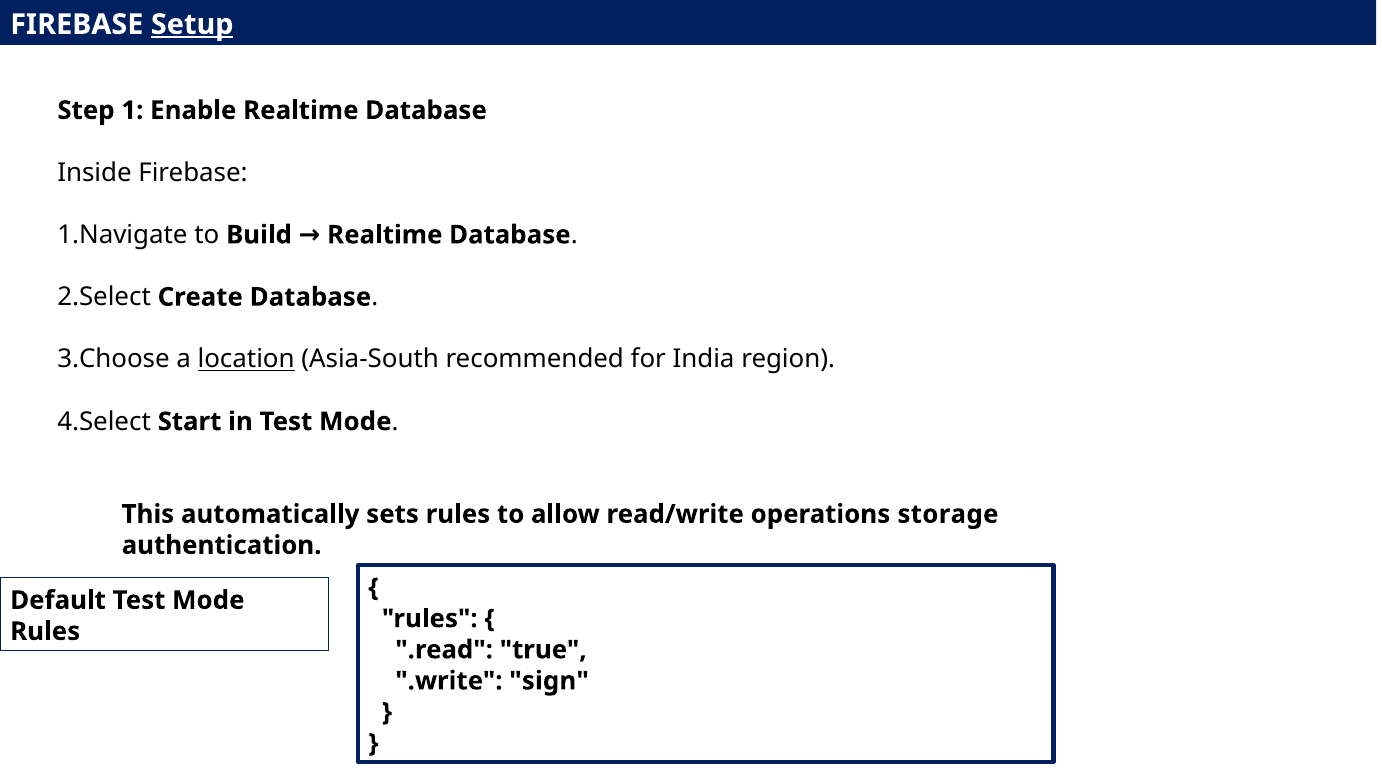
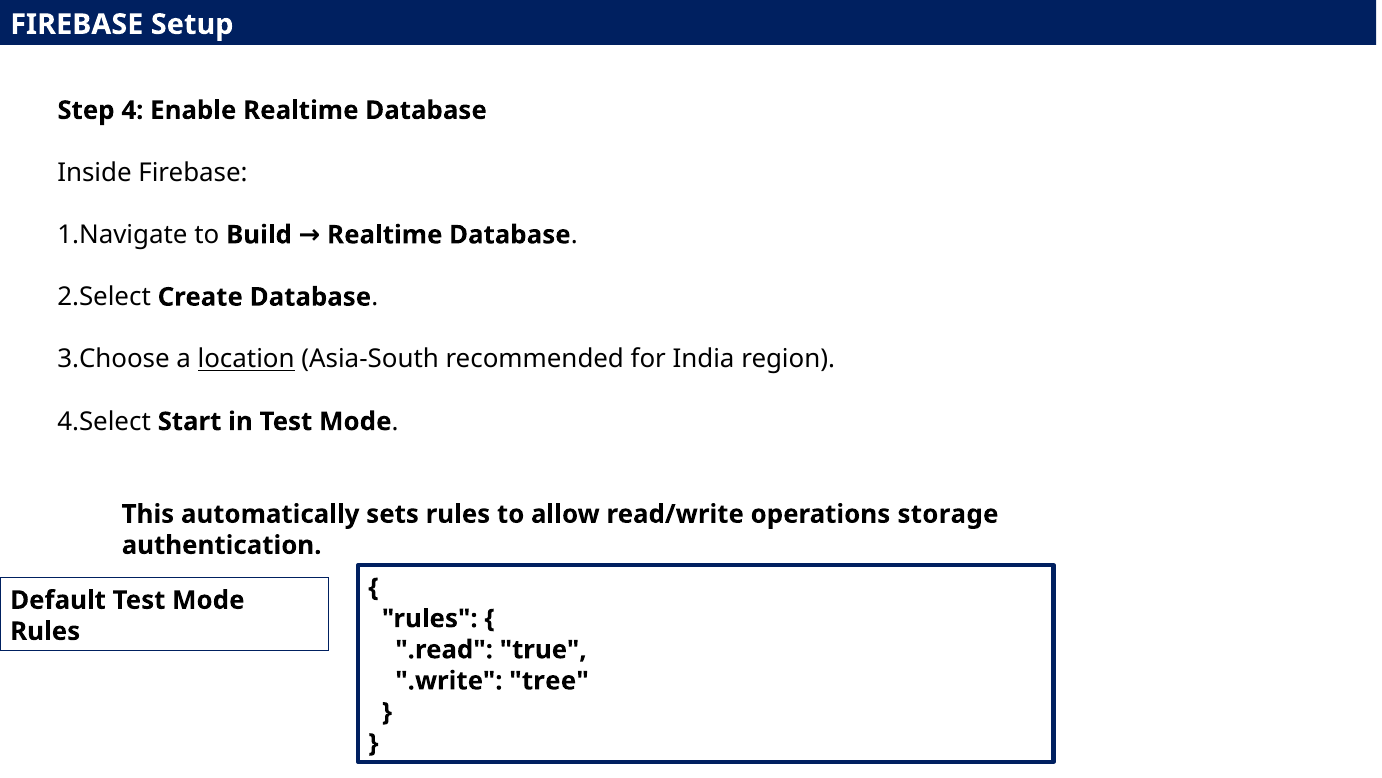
Setup underline: present -> none (192, 24)
1: 1 -> 4 (132, 110)
sign: sign -> tree (549, 680)
